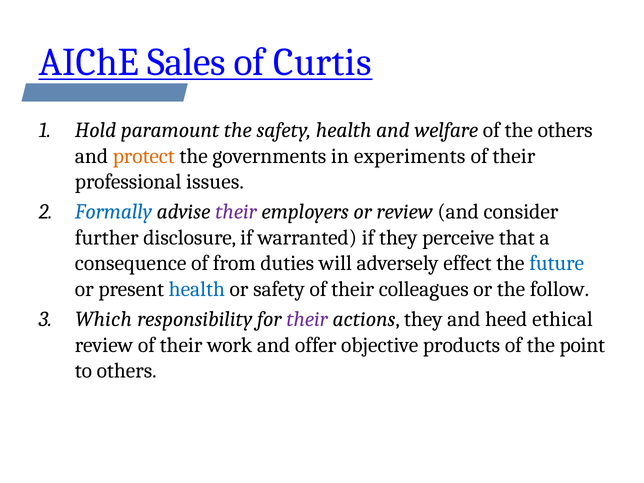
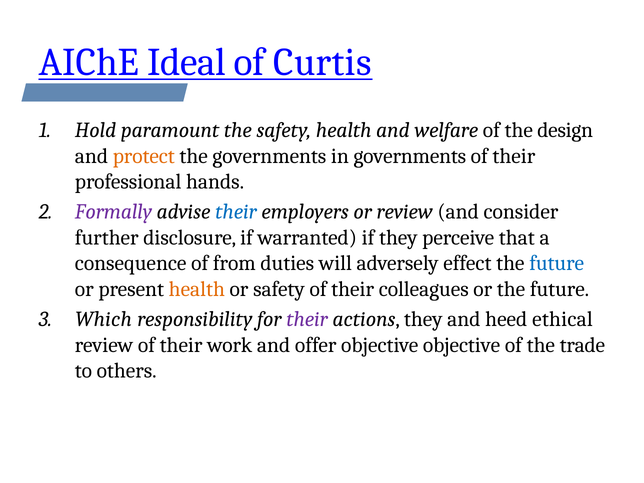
Sales: Sales -> Ideal (187, 62)
the others: others -> design (565, 130)
in experiments: experiments -> governments (410, 156)
issues: issues -> hands (215, 182)
Formally colour: blue -> purple (113, 212)
their colour: purple -> blue (236, 212)
health colour: blue -> orange (197, 289)
or the follow: follow -> future (560, 289)
objective products: products -> objective (462, 345)
point: point -> trade (582, 345)
